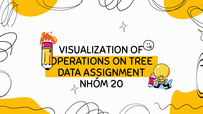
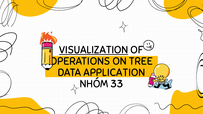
VISUALIZATION underline: none -> present (94, 50)
ASSIGNMENT: ASSIGNMENT -> APPLICATION (114, 73)
20: 20 -> 33 (117, 84)
